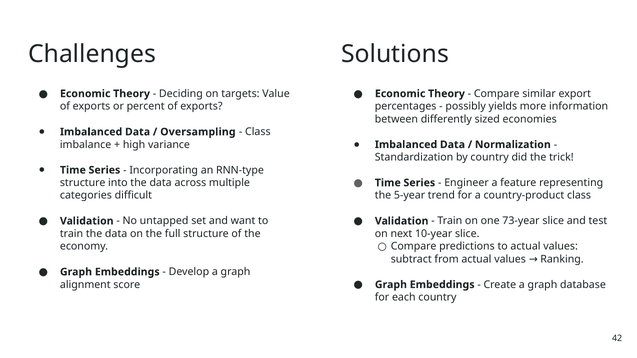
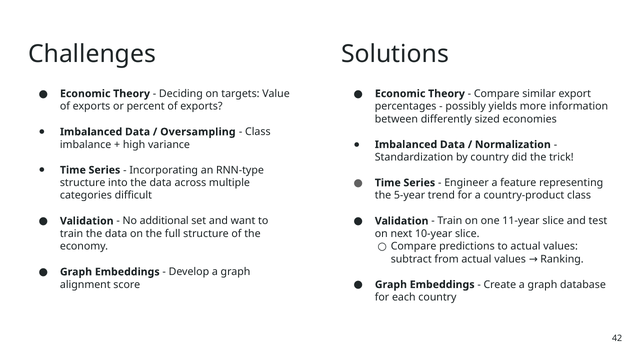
untapped: untapped -> additional (164, 221)
73-year: 73-year -> 11-year (521, 221)
